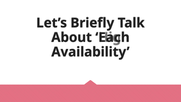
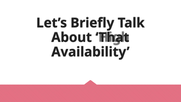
Each: Each -> That (112, 37)
